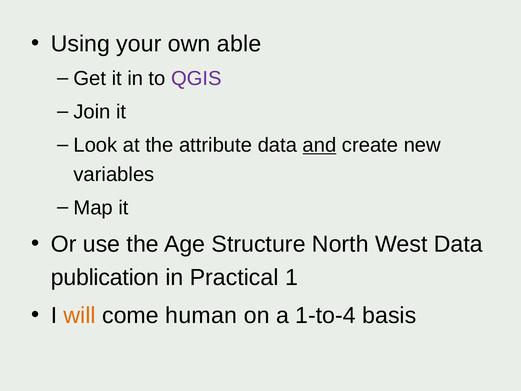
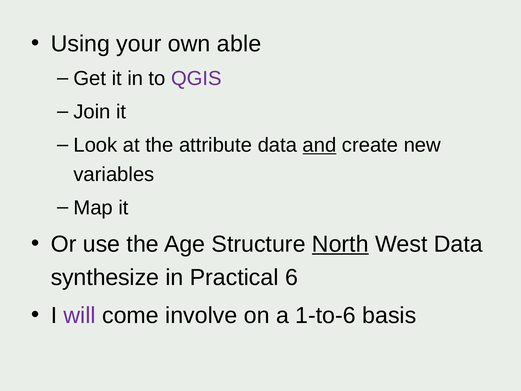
North underline: none -> present (340, 244)
publication: publication -> synthesize (105, 277)
1: 1 -> 6 (291, 277)
will colour: orange -> purple (80, 315)
human: human -> involve (201, 315)
1-to-4: 1-to-4 -> 1-to-6 (326, 315)
